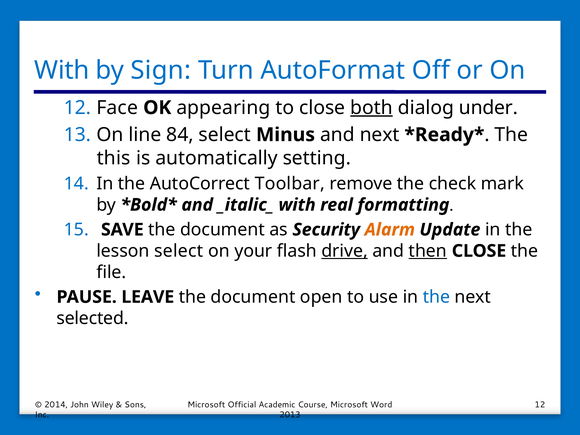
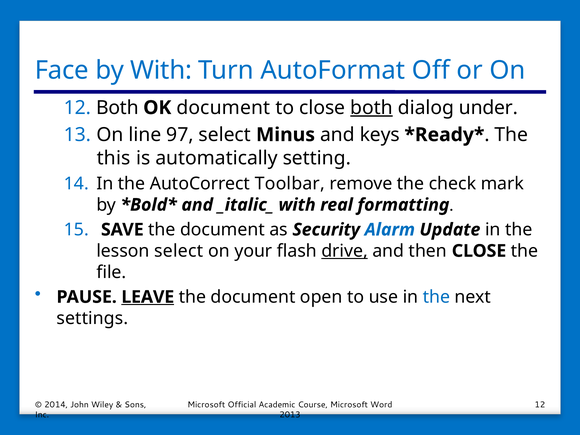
With: With -> Face (62, 70)
by Sign: Sign -> With (161, 70)
12 Face: Face -> Both (117, 108)
OK appearing: appearing -> document (223, 108)
84: 84 -> 97 (180, 135)
and next: next -> keys (380, 135)
Alarm colour: orange -> blue (390, 230)
then underline: present -> none (428, 251)
LEAVE underline: none -> present (148, 297)
selected: selected -> settings (92, 318)
